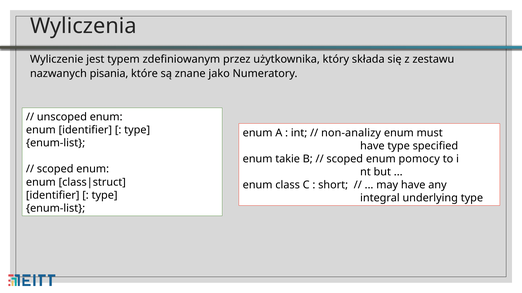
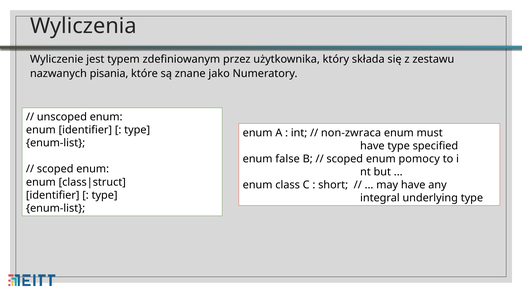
non-analizy: non-analizy -> non-zwraca (351, 133)
takie: takie -> false (288, 159)
